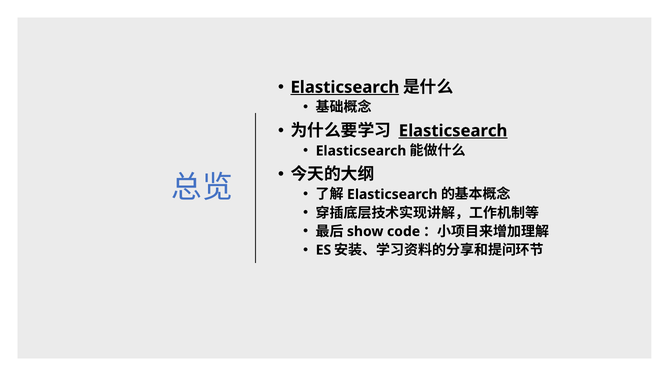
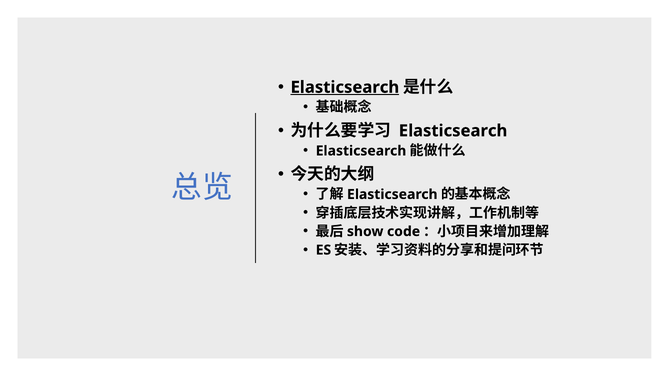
Elasticsearch underline: present -> none (453, 131)
